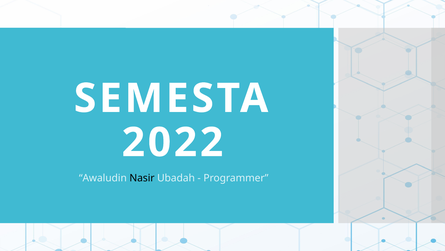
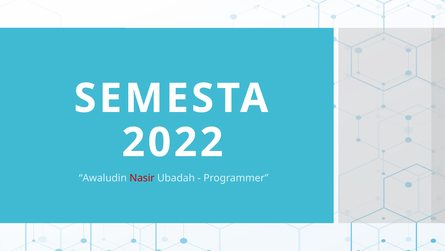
Nasir colour: black -> red (142, 178)
